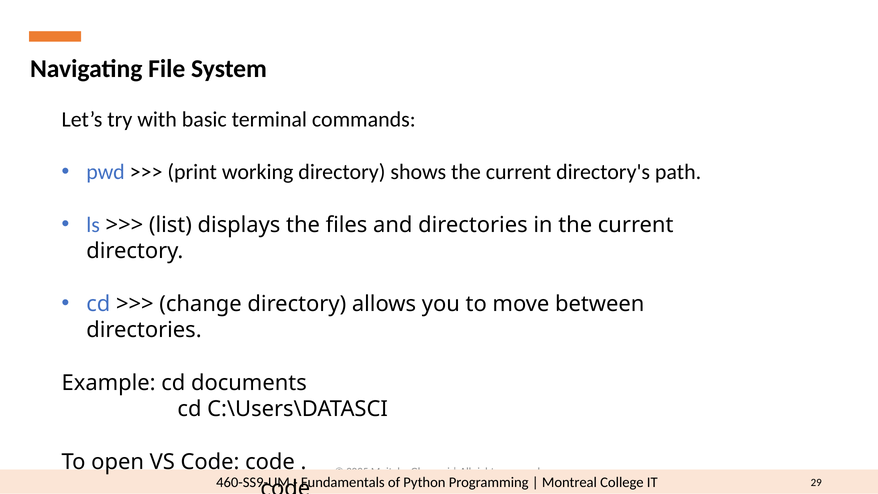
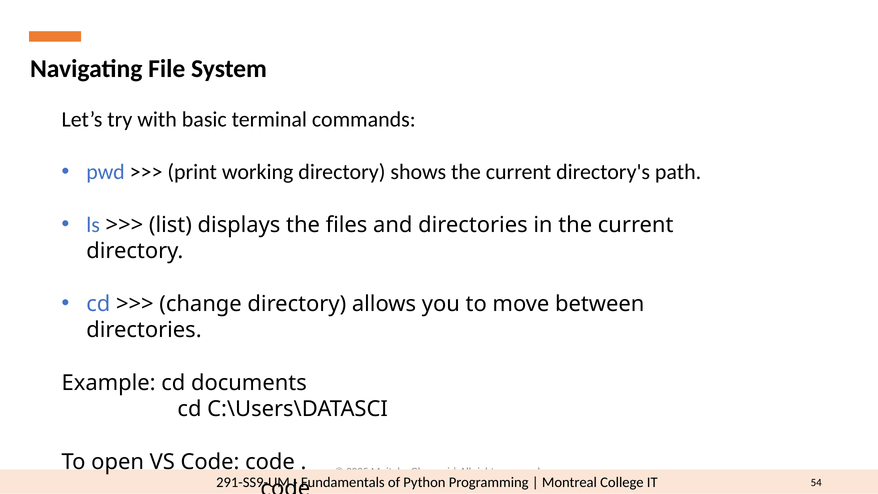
460-SS9-UM: 460-SS9-UM -> 291-SS9-UM (253, 483)
29: 29 -> 54 (816, 482)
